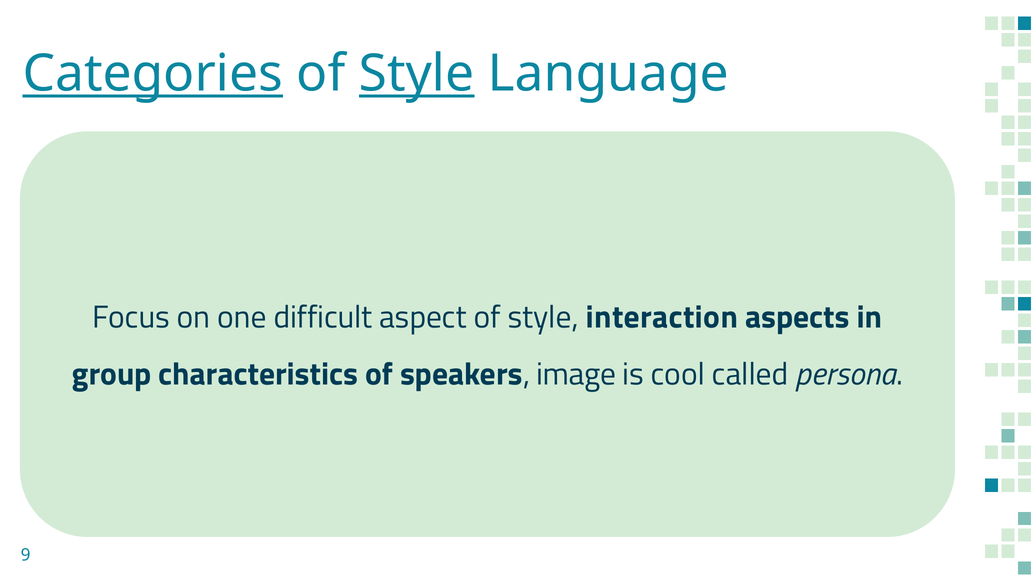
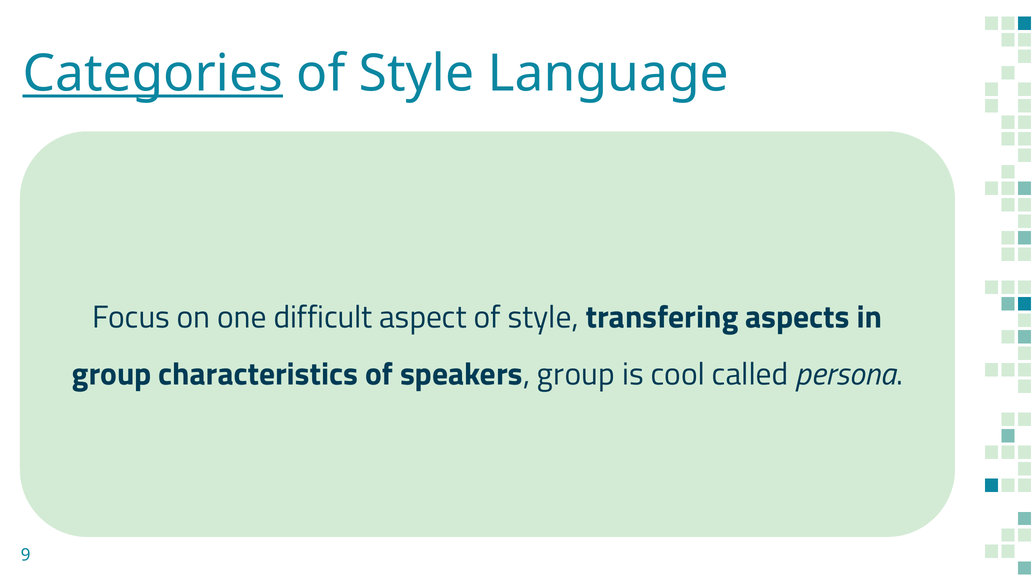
Style underline: present -> none (417, 74)
interaction: interaction -> transfering (662, 317)
image: image -> group (576, 374)
